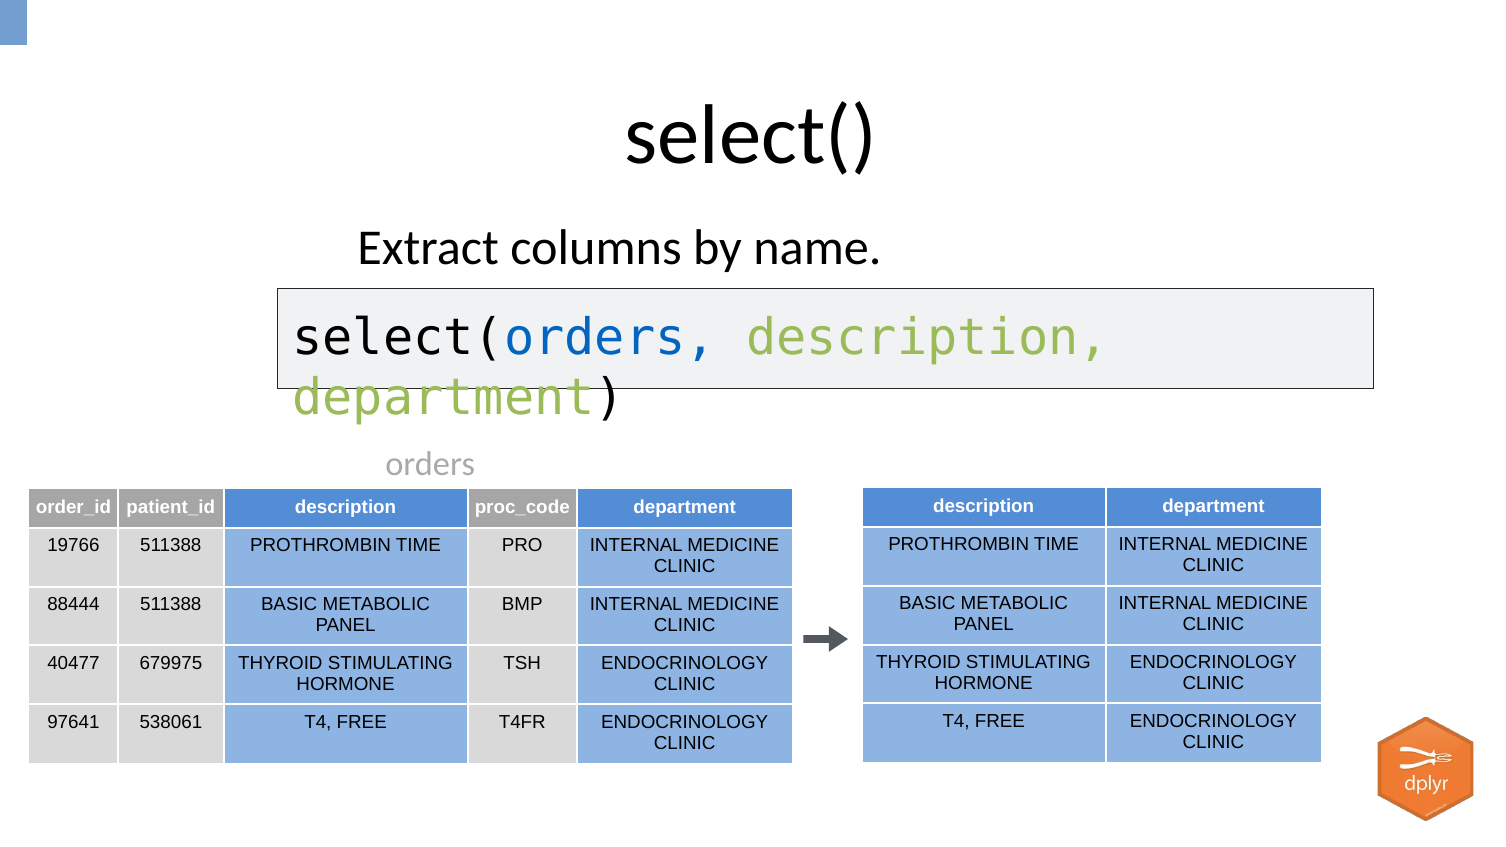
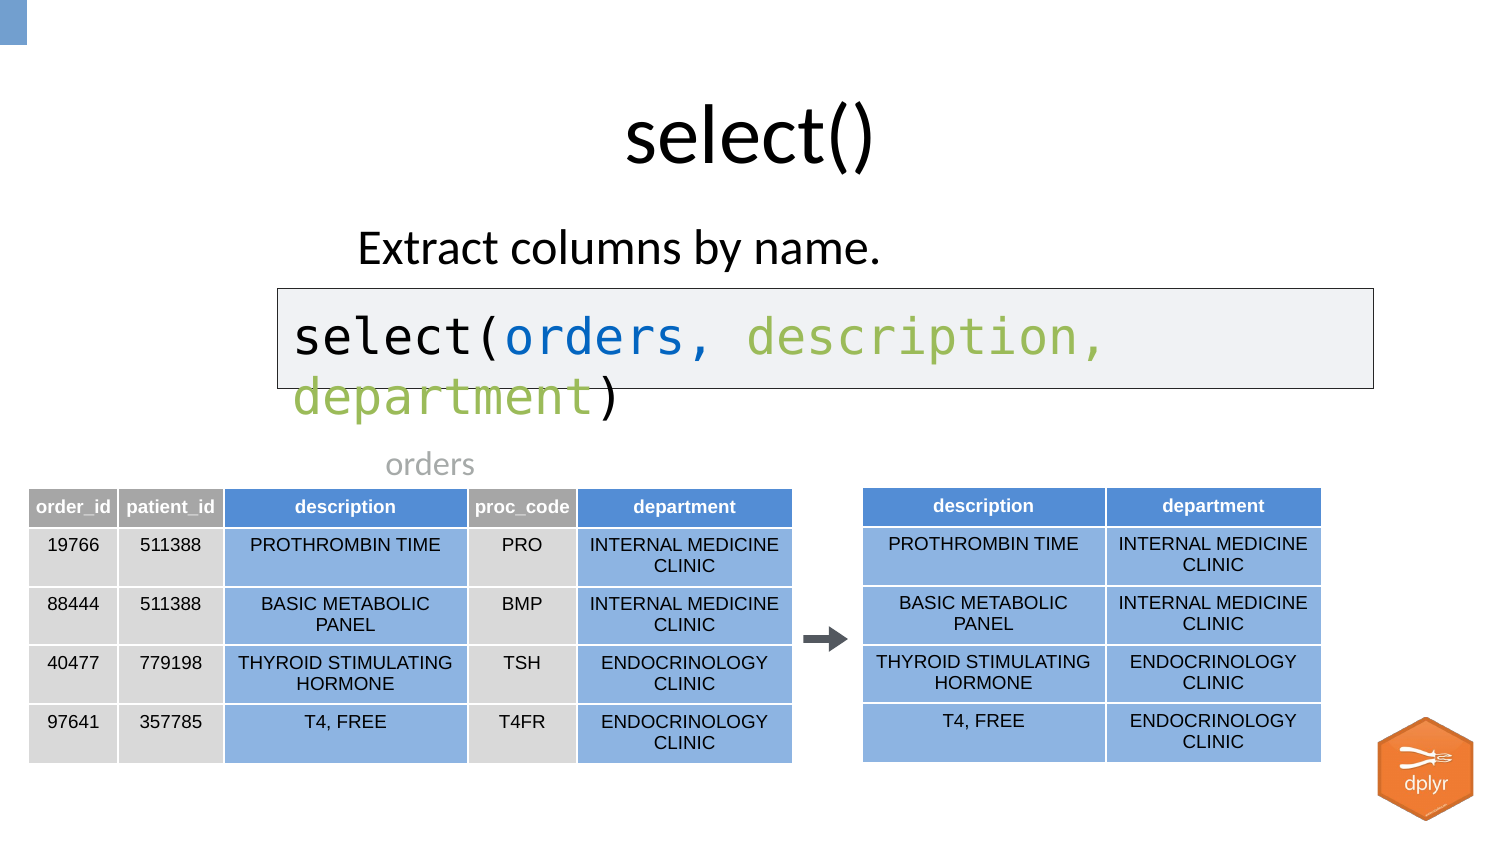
679975: 679975 -> 779198 (171, 663)
538061: 538061 -> 357785 (171, 722)
